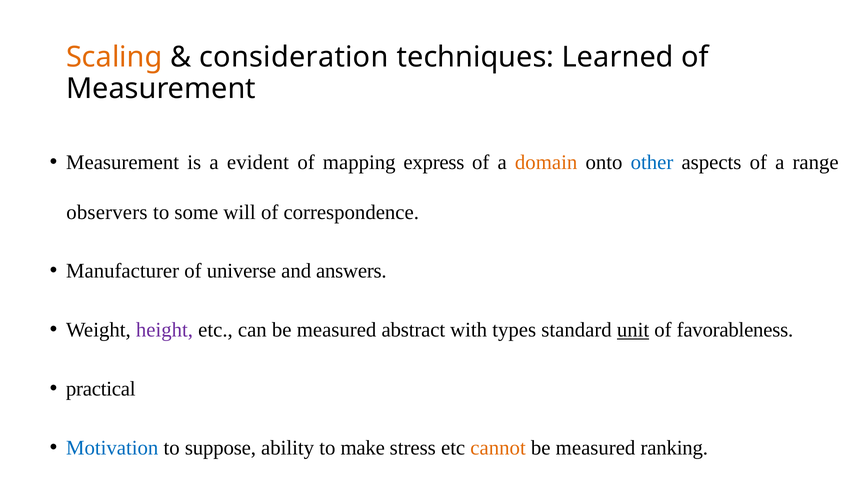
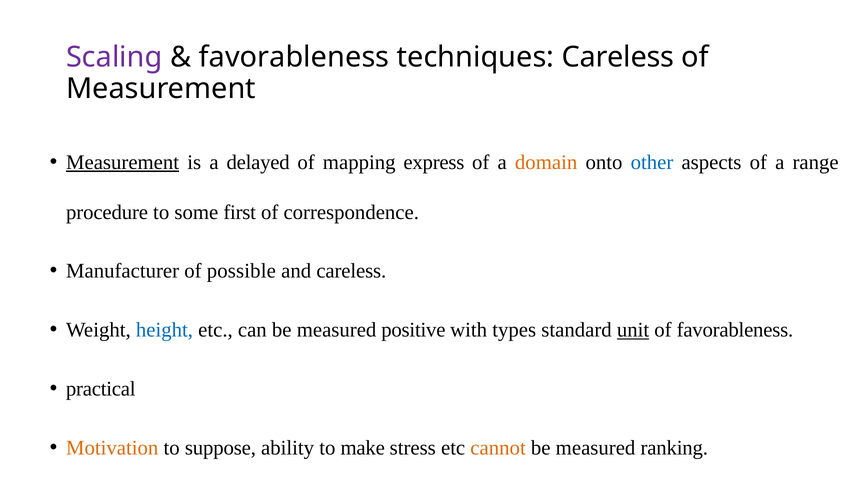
Scaling colour: orange -> purple (114, 57)
consideration: consideration -> favorableness (294, 57)
techniques Learned: Learned -> Careless (618, 57)
Measurement underline: none -> present (123, 162)
evident: evident -> delayed (258, 162)
observers: observers -> procedure (107, 212)
will: will -> first (240, 212)
universe: universe -> possible (241, 271)
and answers: answers -> careless (351, 271)
height colour: purple -> blue (164, 330)
abstract: abstract -> positive (413, 330)
Motivation colour: blue -> orange (112, 448)
